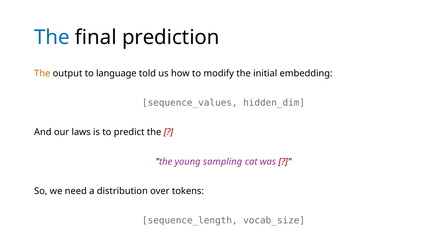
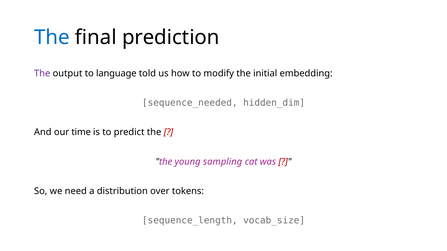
The colour: orange -> purple (42, 74)
sequence_values: sequence_values -> sequence_needed (190, 103)
laws: laws -> time (81, 132)
